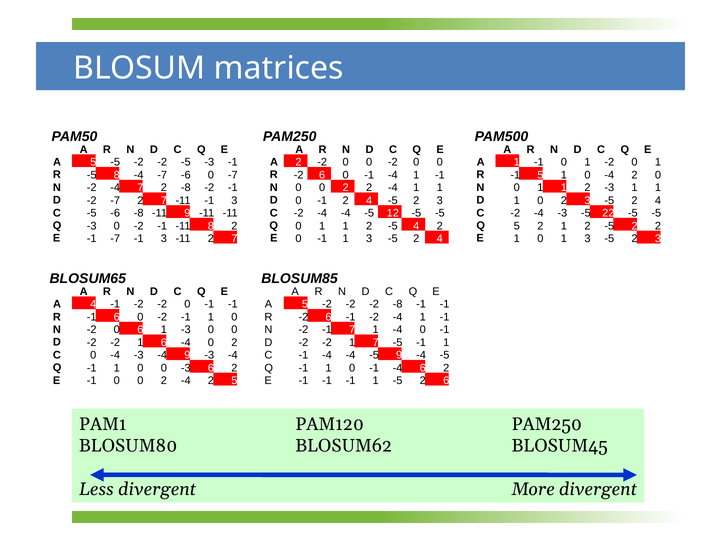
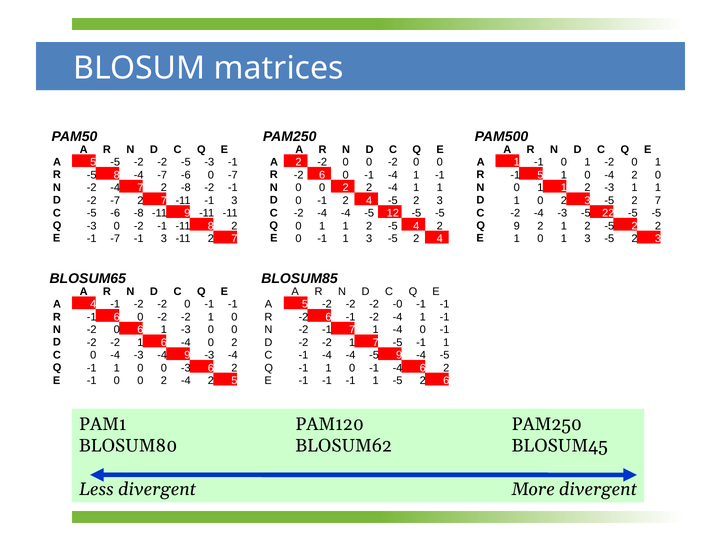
4: 4 -> 7 (658, 200)
Q 5: 5 -> 9 (517, 226)
-2 -8: -8 -> -0 (398, 304)
6 0 -2 -1: -1 -> -2 (186, 317)
